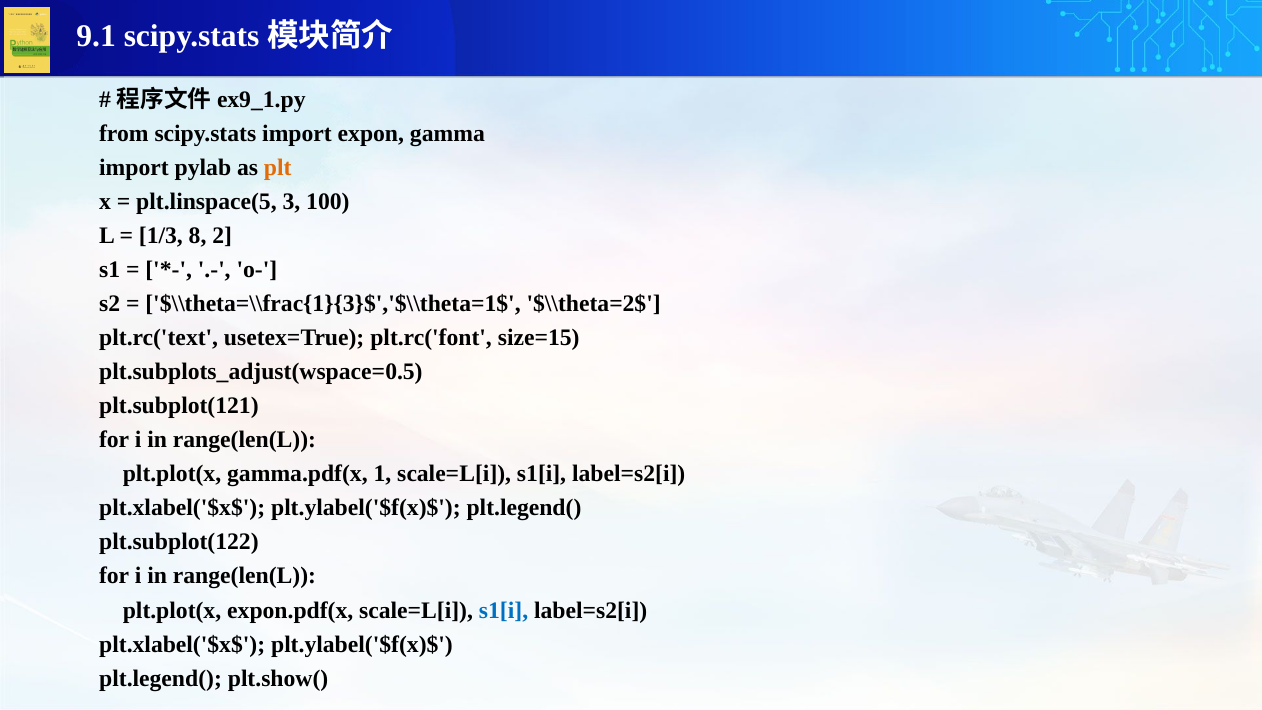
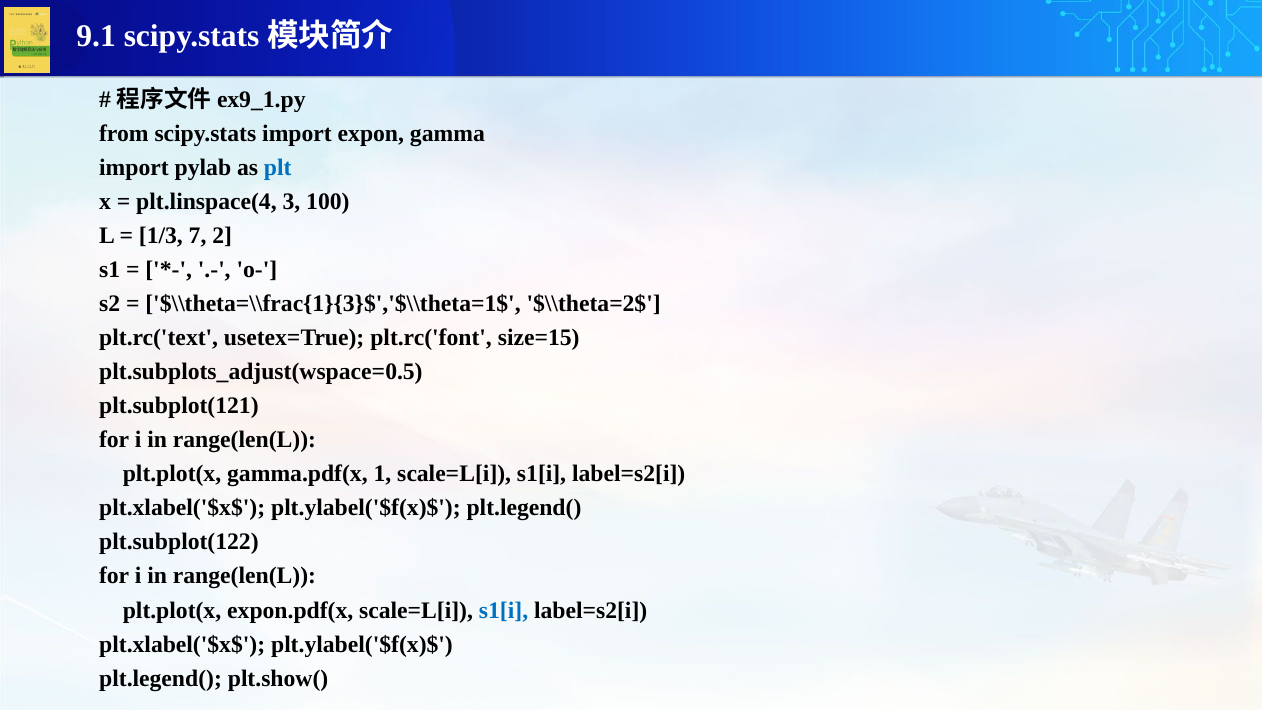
plt colour: orange -> blue (278, 167)
plt.linspace(5: plt.linspace(5 -> plt.linspace(4 (206, 201)
8: 8 -> 7 (198, 235)
